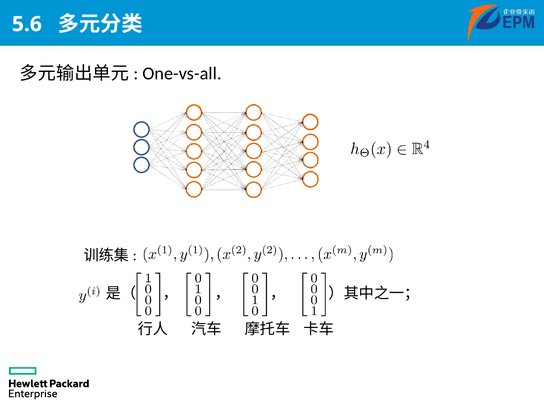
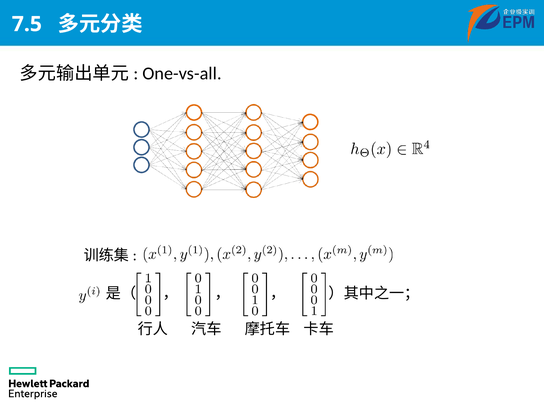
5.6: 5.6 -> 7.5 (27, 24)
